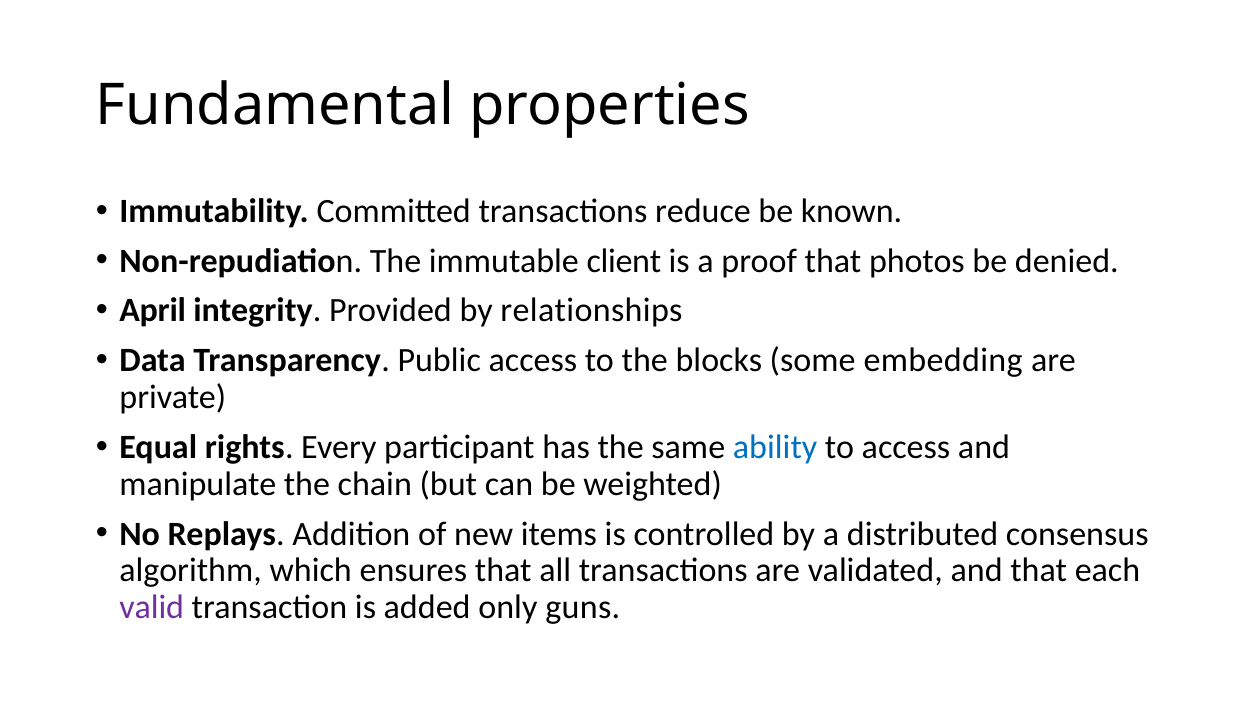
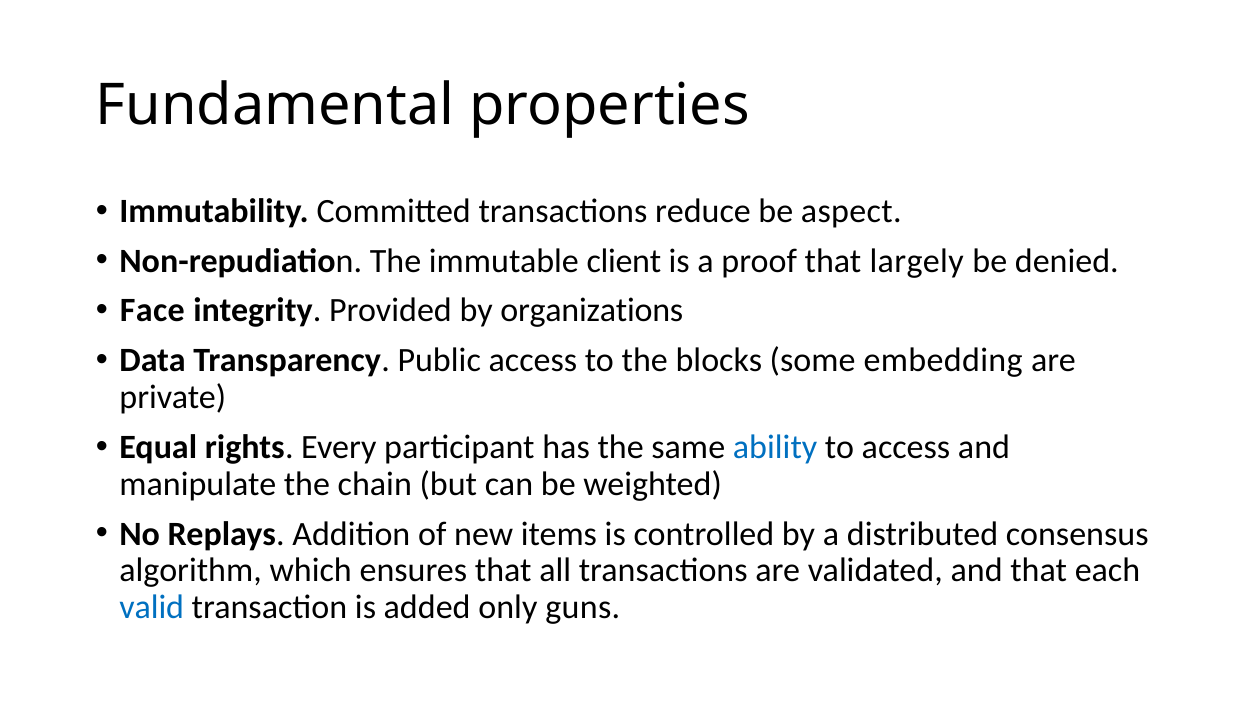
known: known -> aspect (851, 211)
photos: photos -> largely (917, 261)
April: April -> Face (152, 311)
relationships: relationships -> organizations (592, 311)
valid colour: purple -> blue (152, 607)
